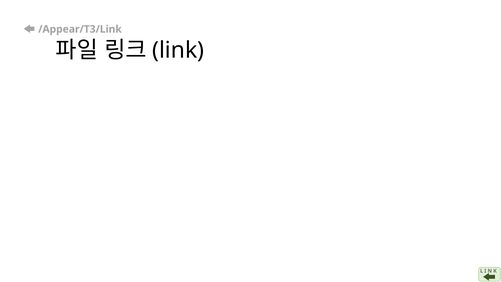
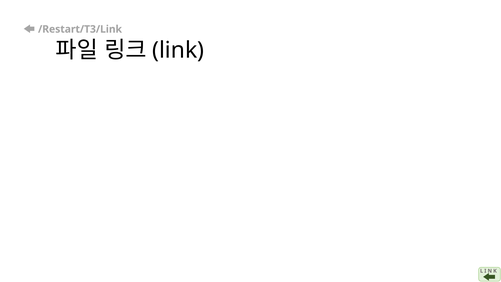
/Appear/T3/Link: /Appear/T3/Link -> /Restart/T3/Link (80, 29)
